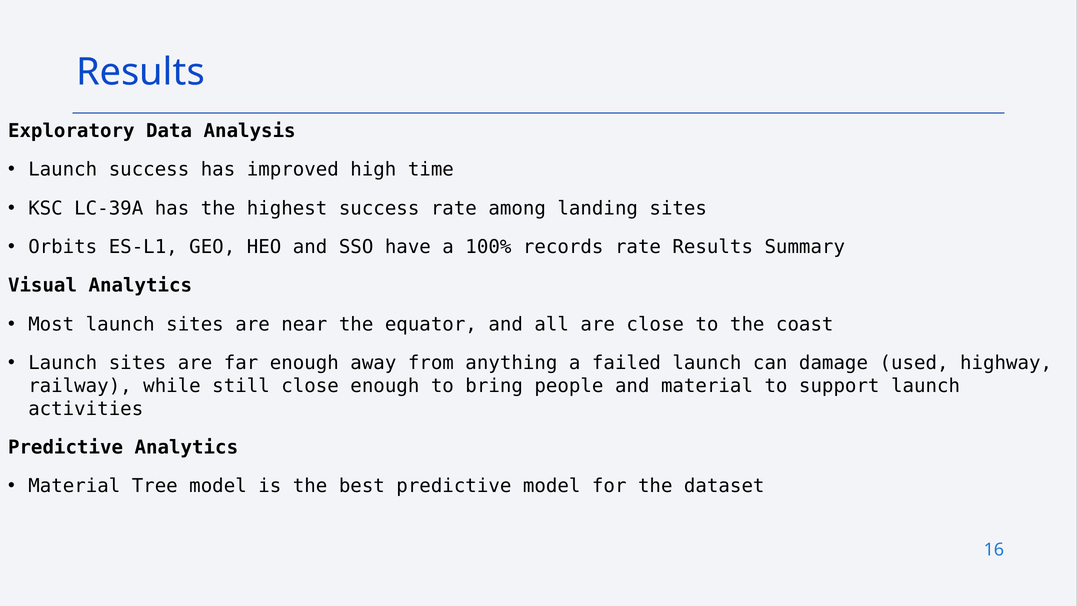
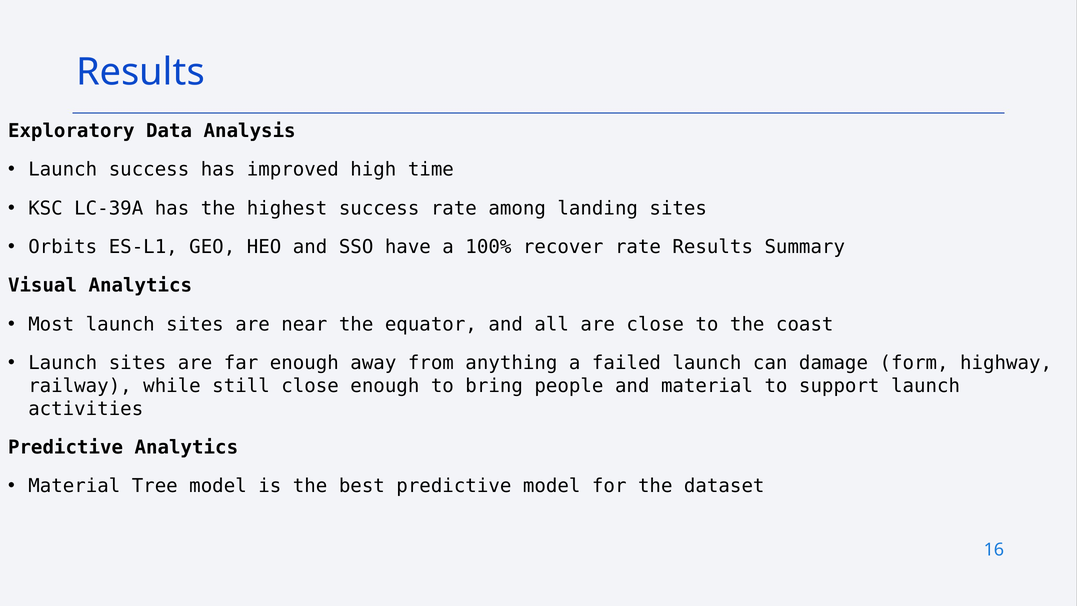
records: records -> recover (563, 247)
used: used -> form (914, 363)
